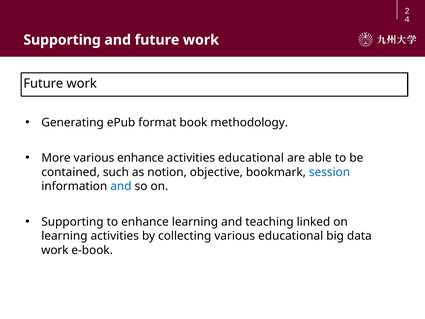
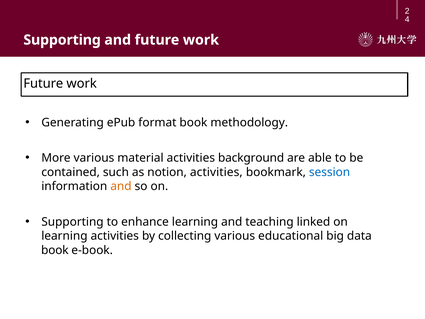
various enhance: enhance -> material (140, 158)
activities educational: educational -> background (251, 158)
notion objective: objective -> activities (216, 172)
and colour: blue -> orange (121, 186)
work: work -> book (55, 250)
